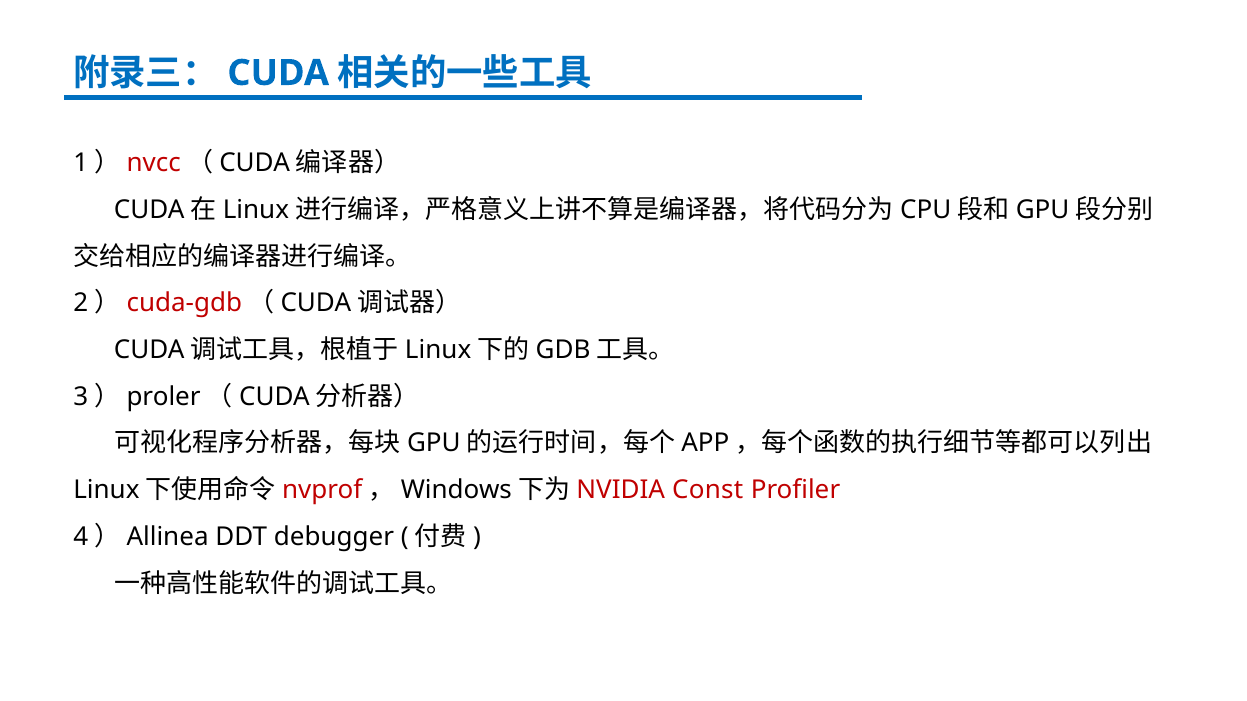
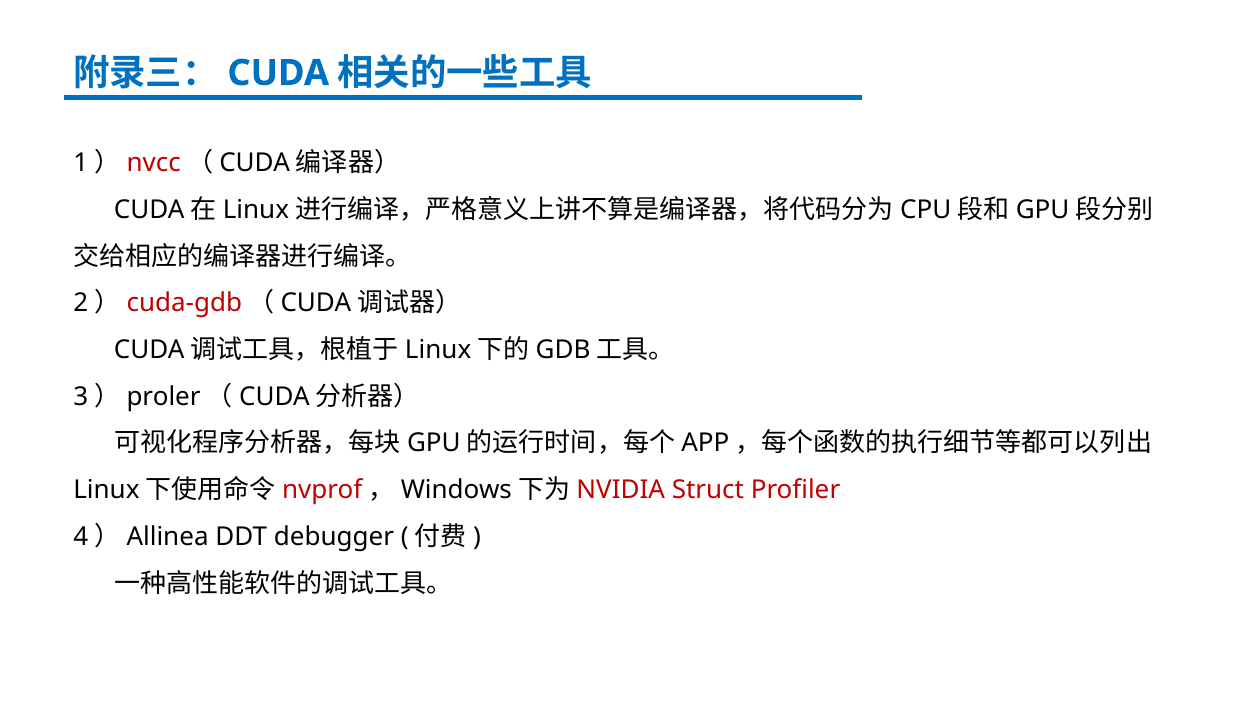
Const: Const -> Struct (708, 490)
